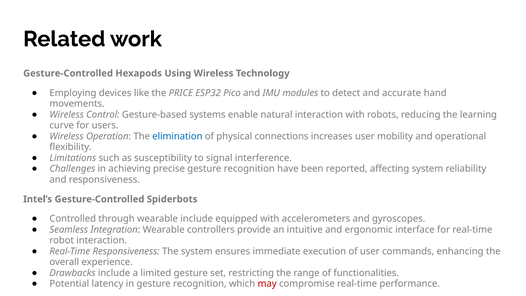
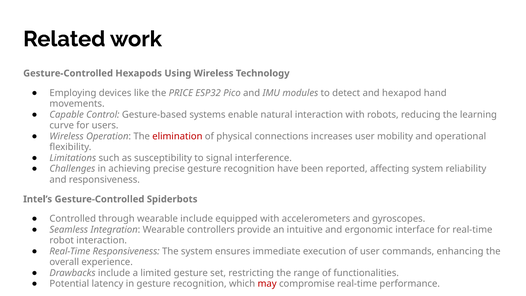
accurate: accurate -> hexapod (402, 93)
Wireless: Wireless -> Capable (67, 115)
elimination colour: blue -> red (177, 136)
